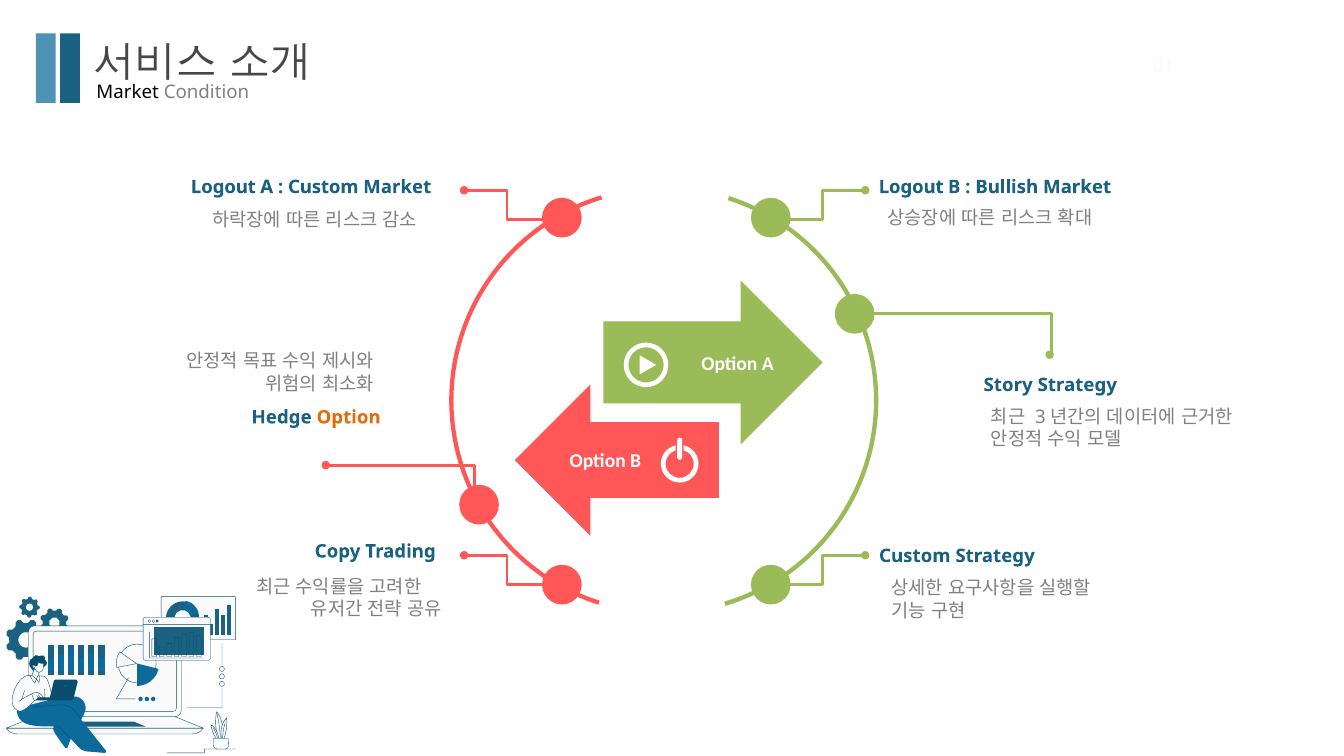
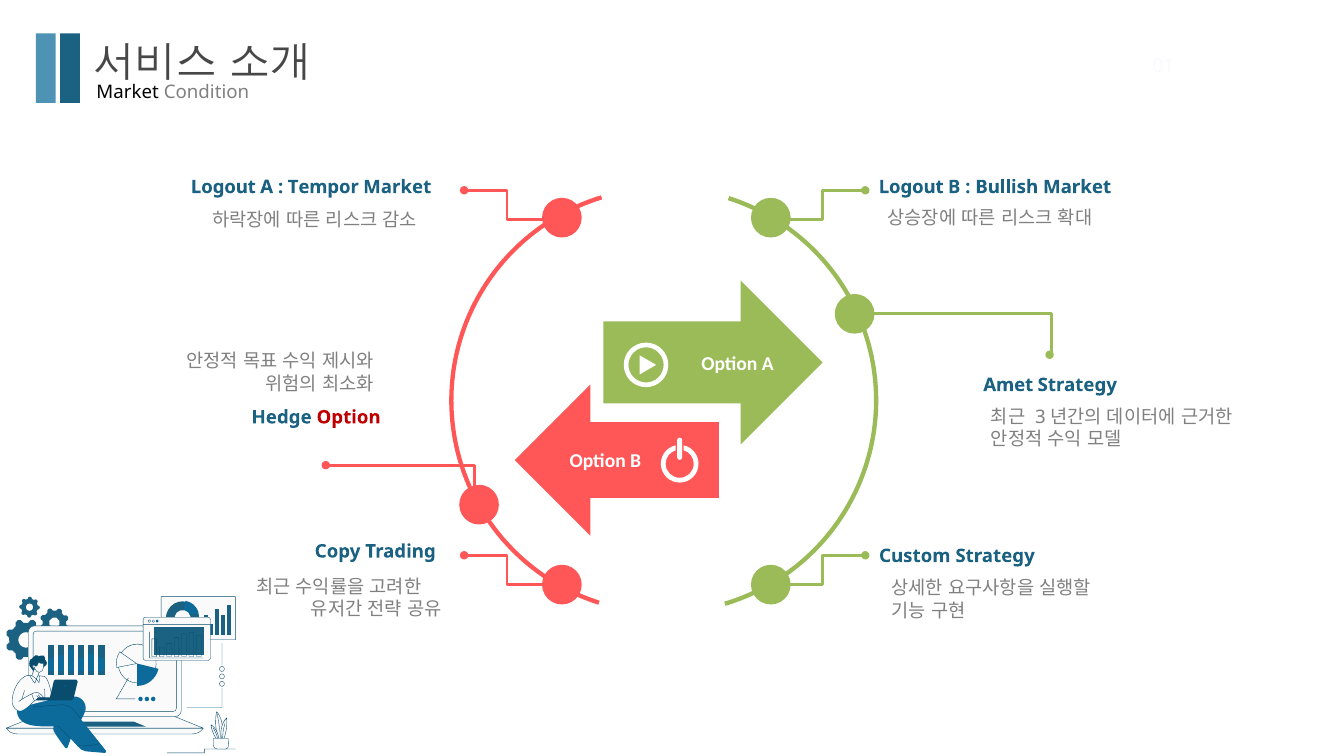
Custom: Custom -> Tempor (323, 187)
Story: Story -> Amet (1008, 385)
Option colour: orange -> red (349, 417)
